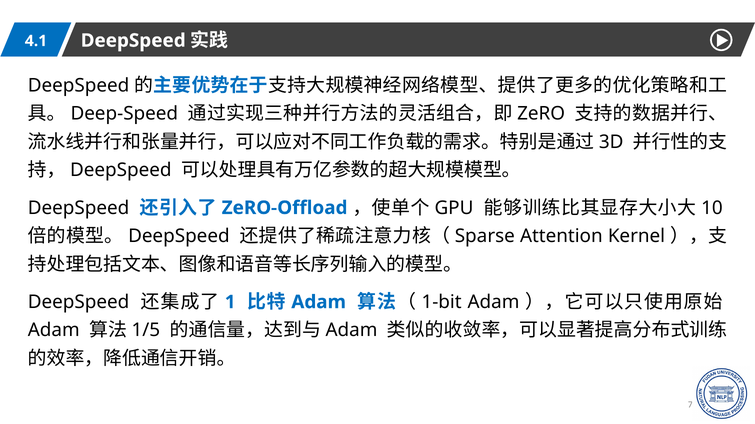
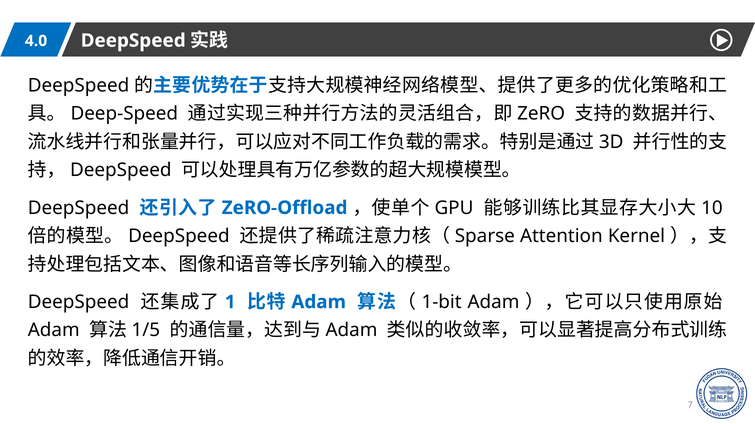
4.1: 4.1 -> 4.0 (36, 41)
